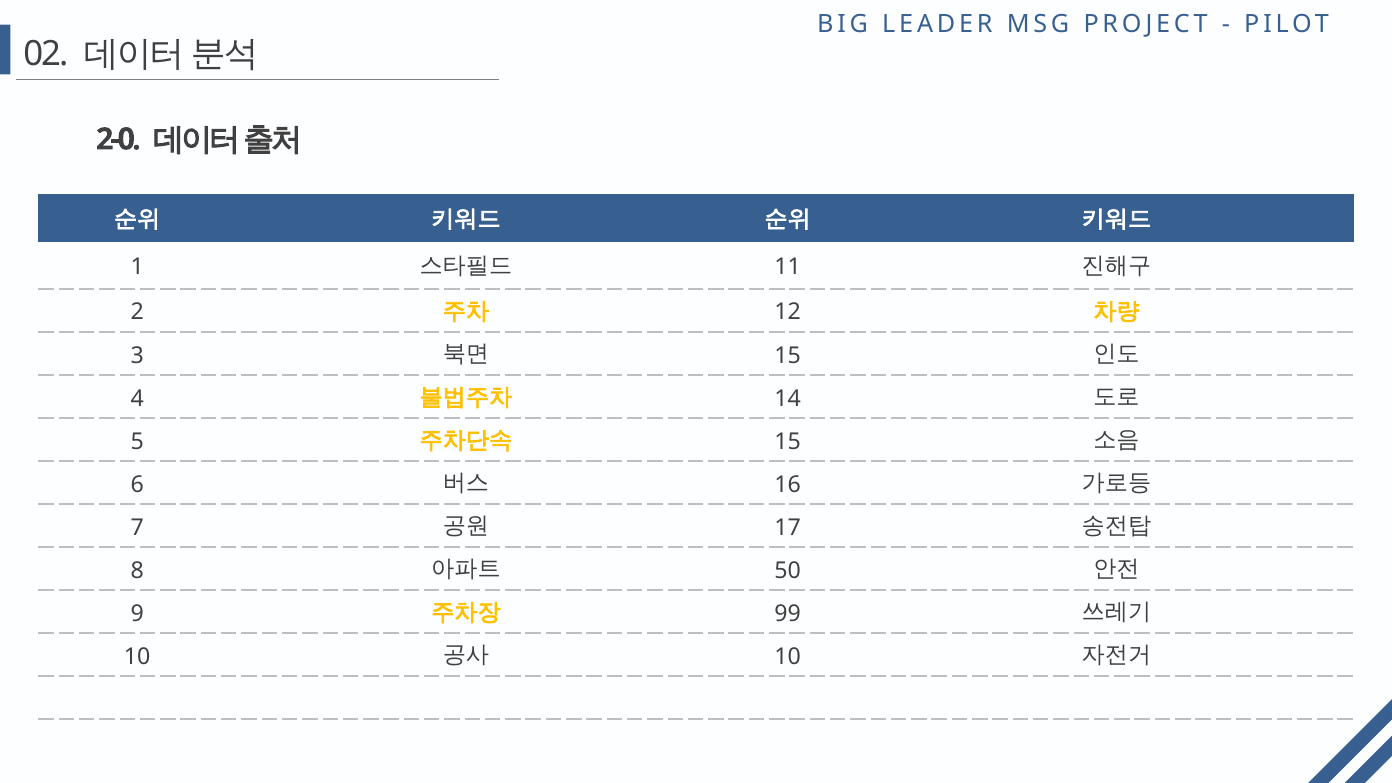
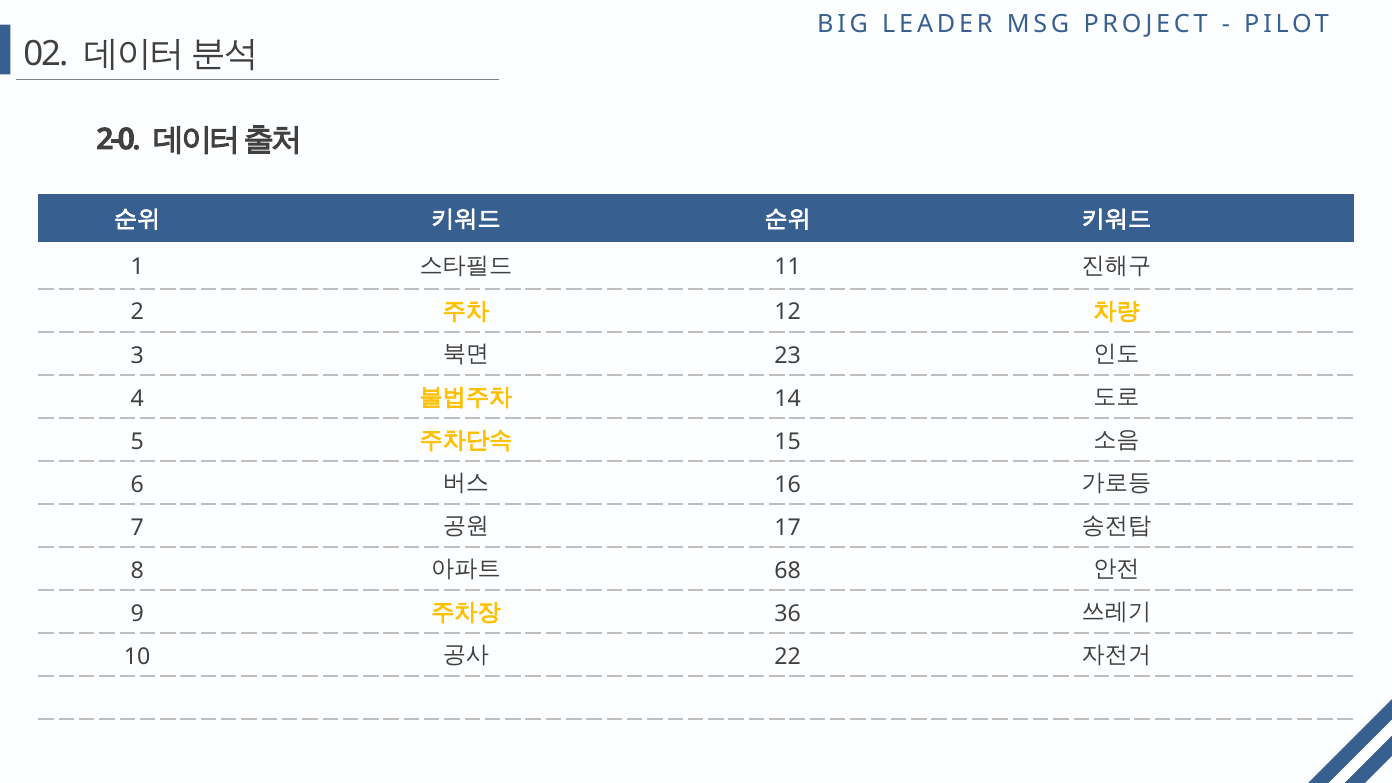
15: 15 -> 23 (788, 355)
50: 50 -> 68 (788, 570)
99: 99 -> 36 (788, 613)
10: 10 -> 22 (788, 657)
